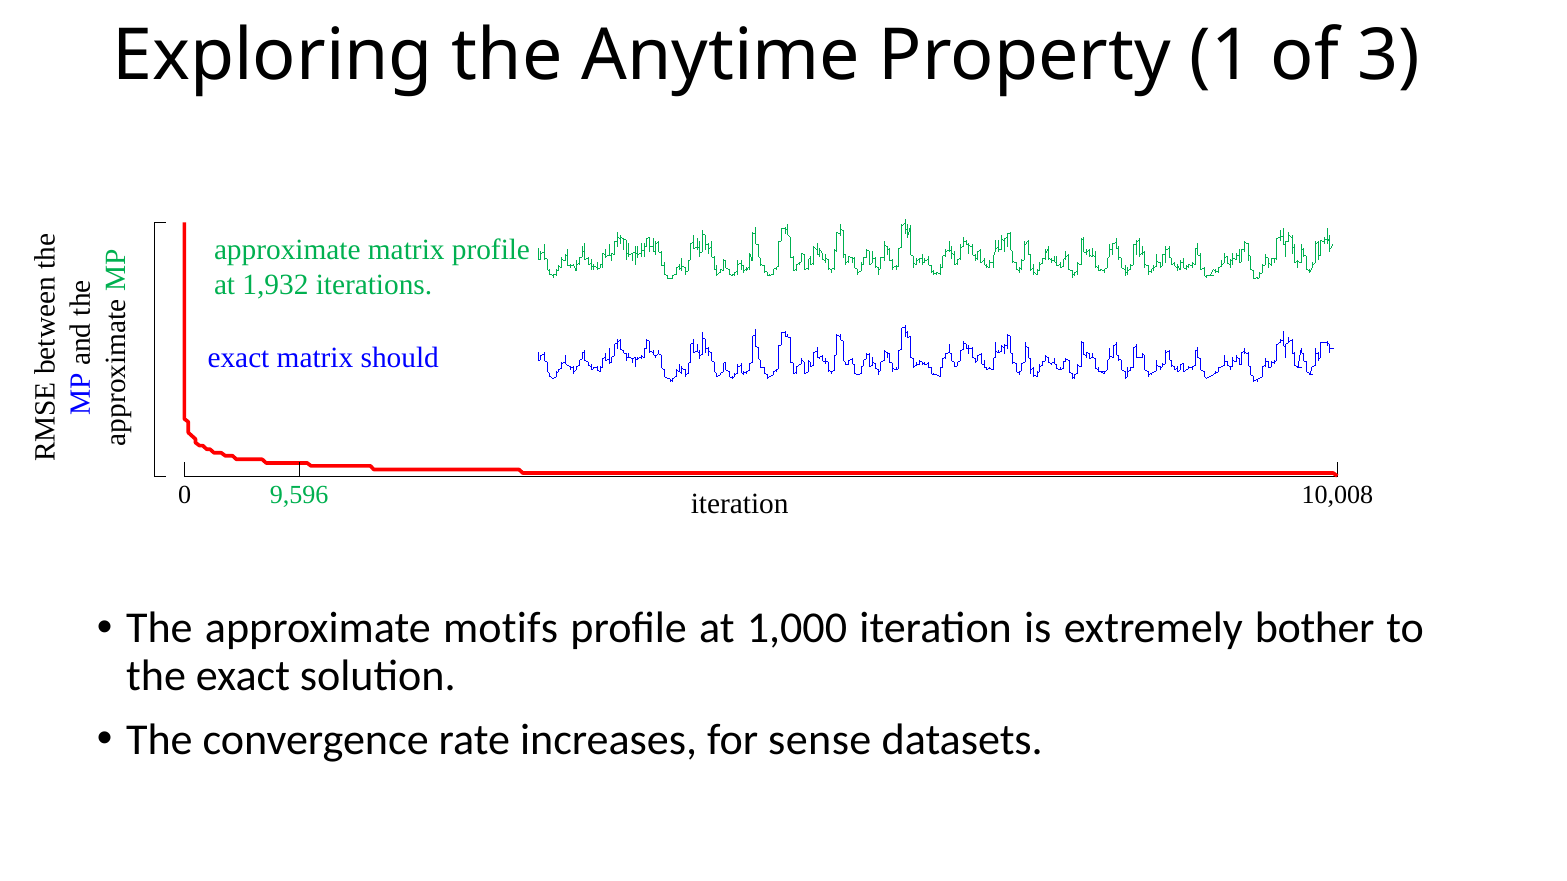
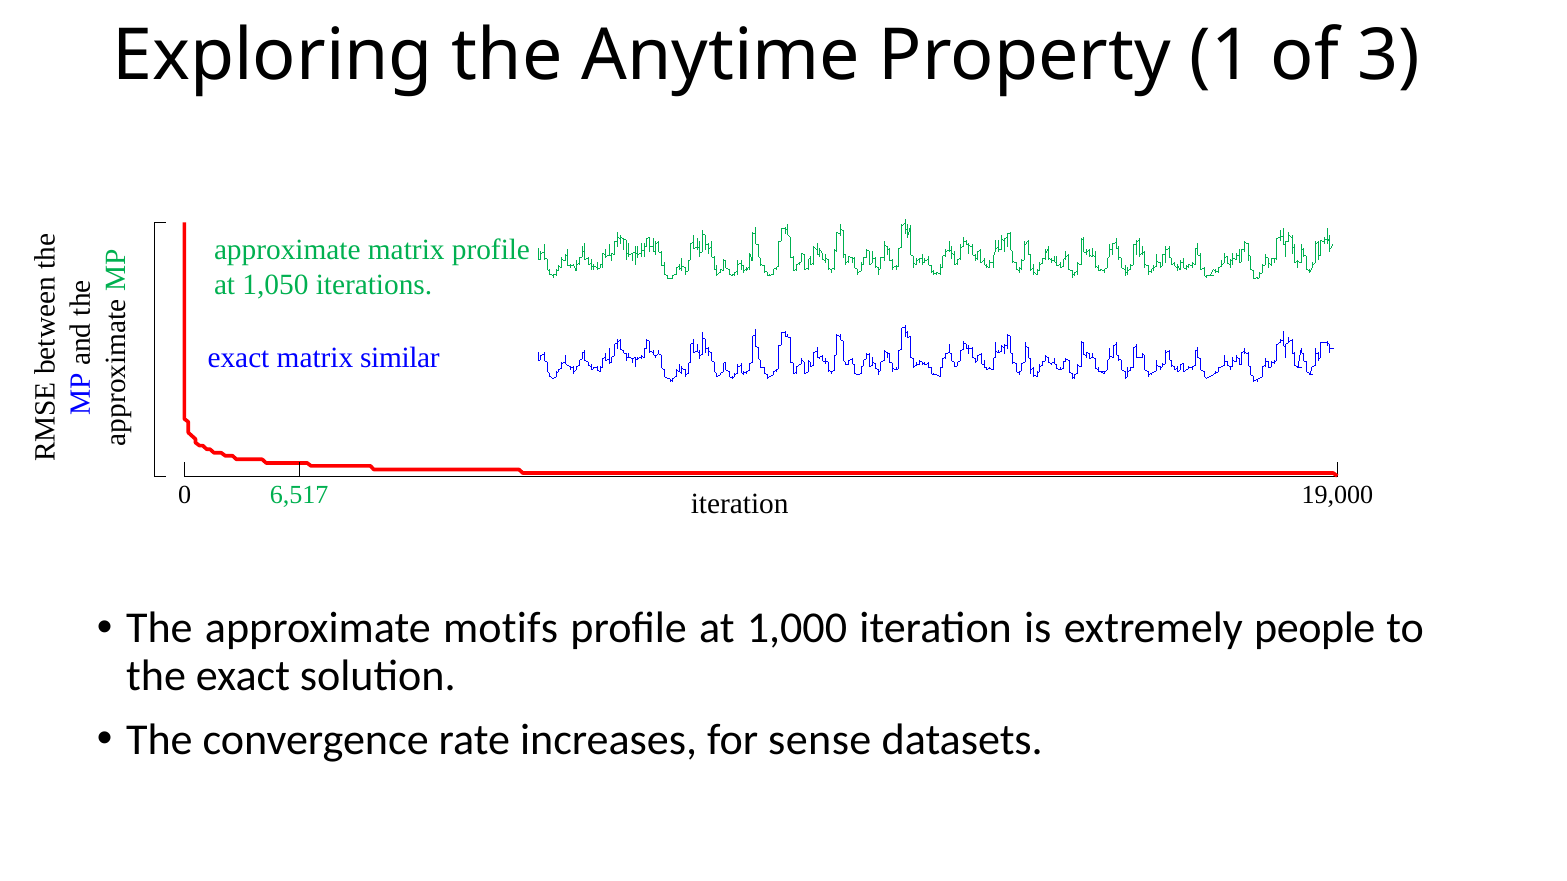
1,932: 1,932 -> 1,050 (275, 285)
should: should -> similar (400, 358)
9,596: 9,596 -> 6,517 (299, 495)
10,008: 10,008 -> 19,000 (1337, 495)
bother: bother -> people (1315, 628)
